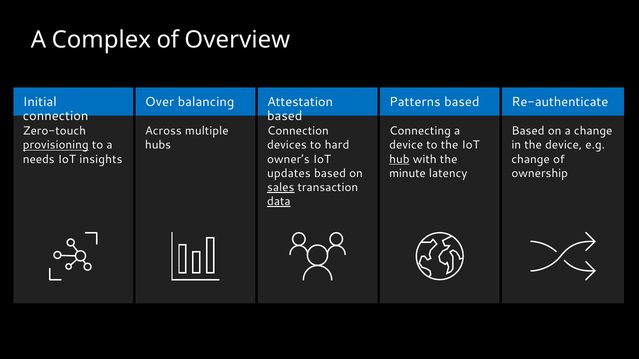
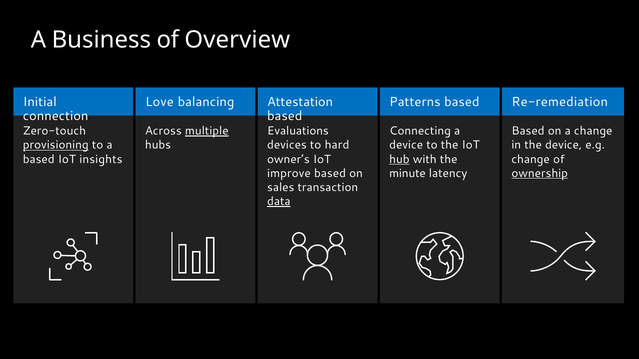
Complex: Complex -> Business (101, 40)
Over: Over -> Love (159, 102)
Re-authenticate: Re-authenticate -> Re-remediation (560, 102)
multiple underline: none -> present (207, 131)
Connection: Connection -> Evaluations (298, 131)
needs: needs -> based (39, 159)
updates: updates -> improve (289, 173)
ownership underline: none -> present (540, 173)
sales underline: present -> none (281, 188)
